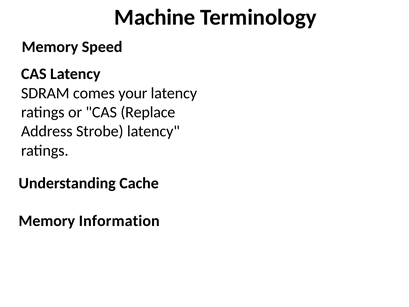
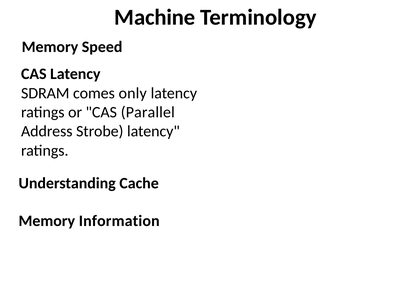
your: your -> only (133, 93)
Replace: Replace -> Parallel (148, 112)
